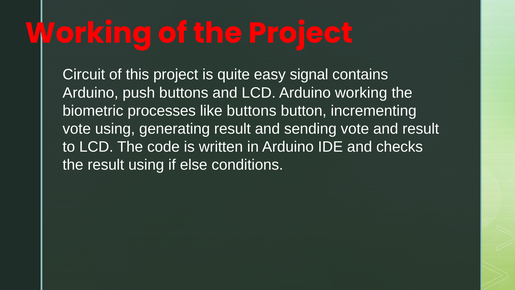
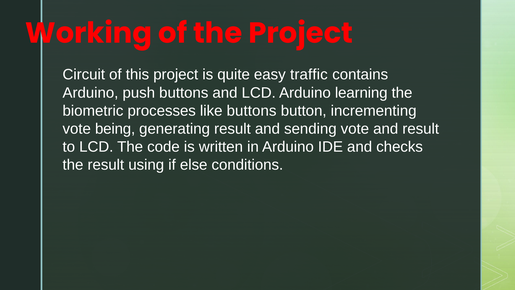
signal: signal -> traffic (309, 75)
Arduino working: working -> learning (361, 93)
vote using: using -> being (115, 129)
